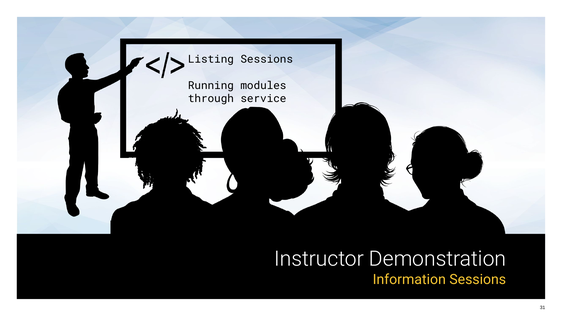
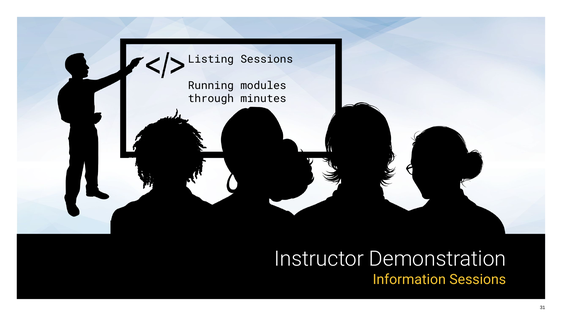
service: service -> minutes (263, 99)
